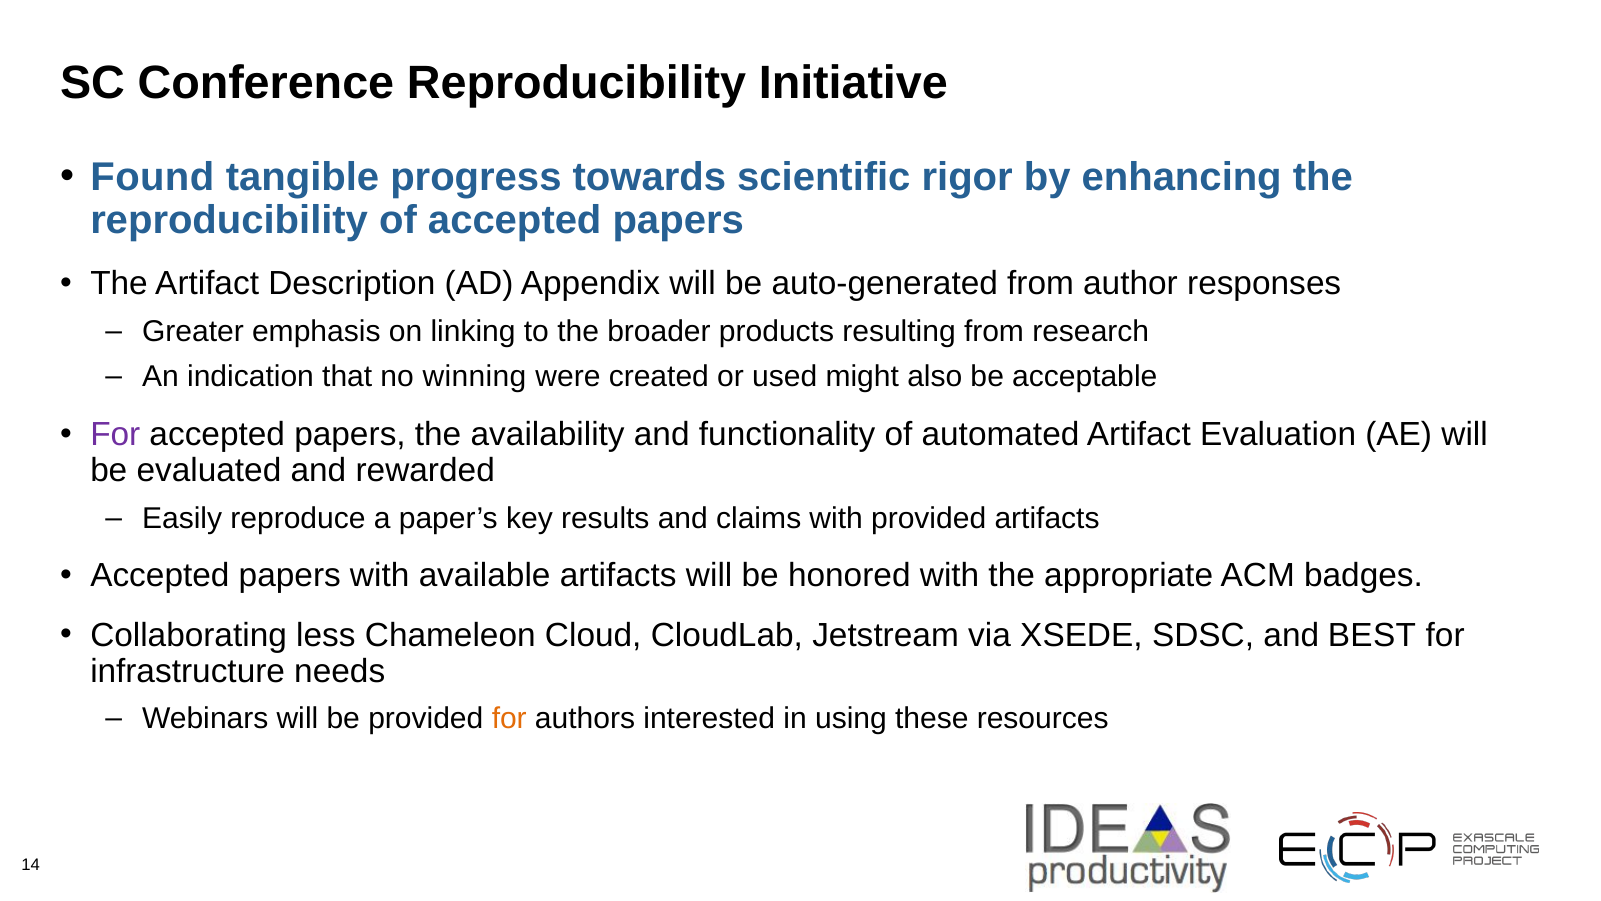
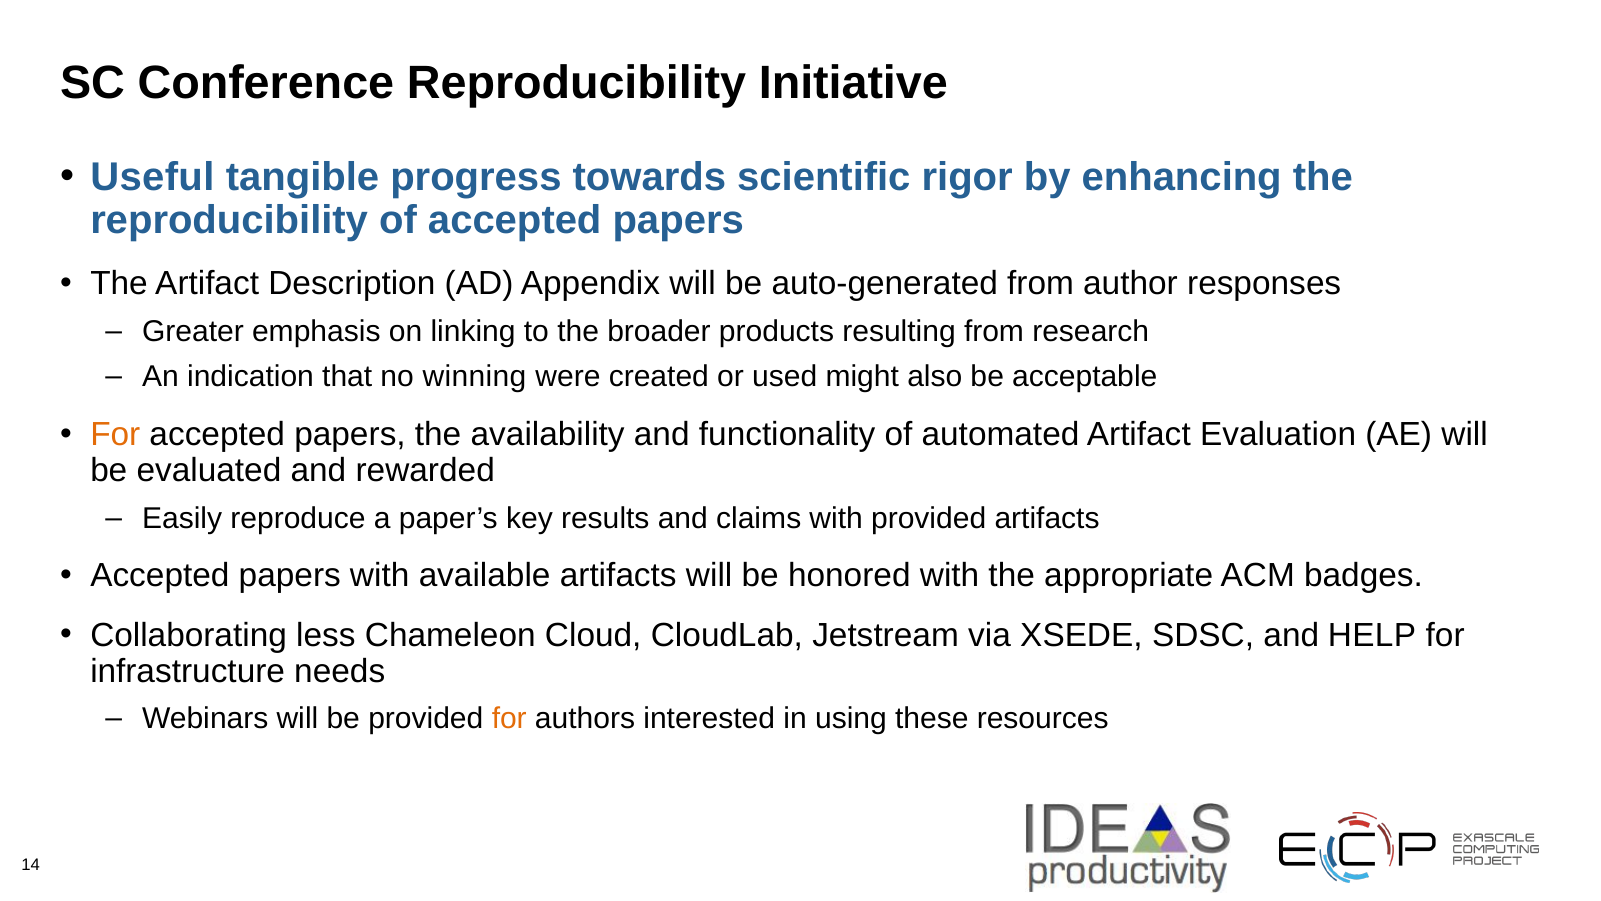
Found: Found -> Useful (152, 177)
For colour: purple -> orange (115, 435)
BEST: BEST -> HELP (1372, 635)
